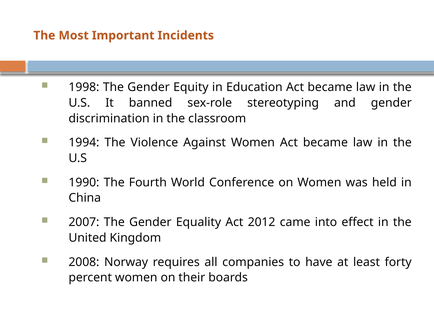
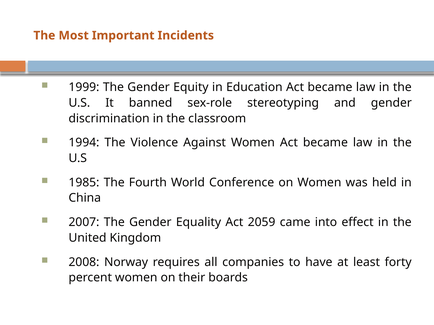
1998: 1998 -> 1999 (84, 87)
1990: 1990 -> 1985 (84, 183)
2012: 2012 -> 2059 (262, 223)
